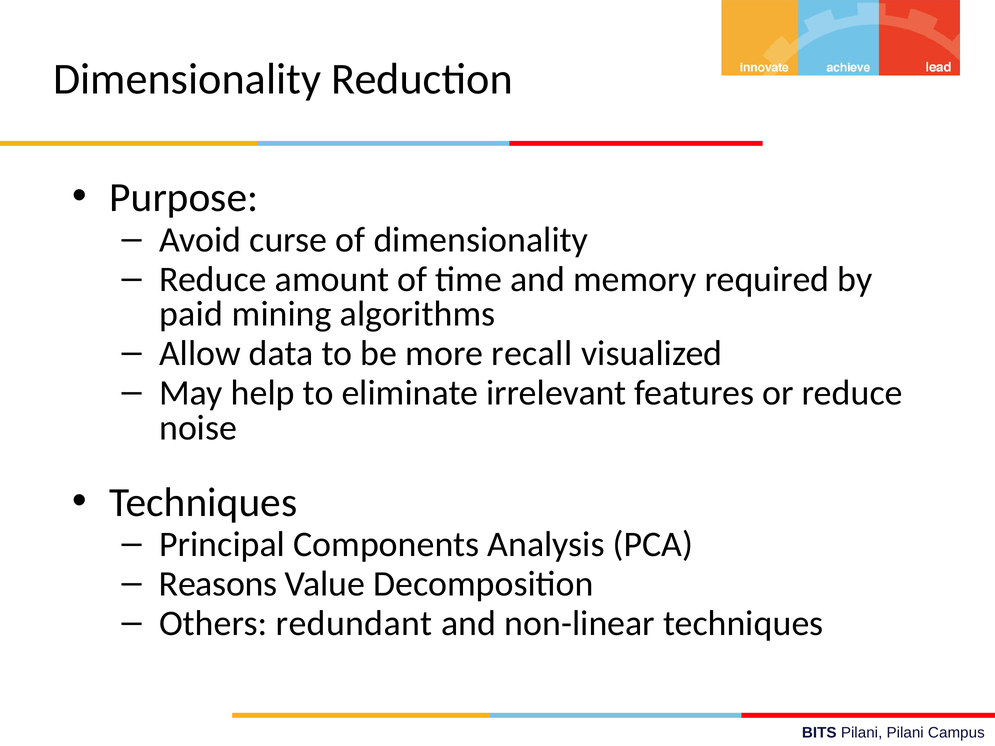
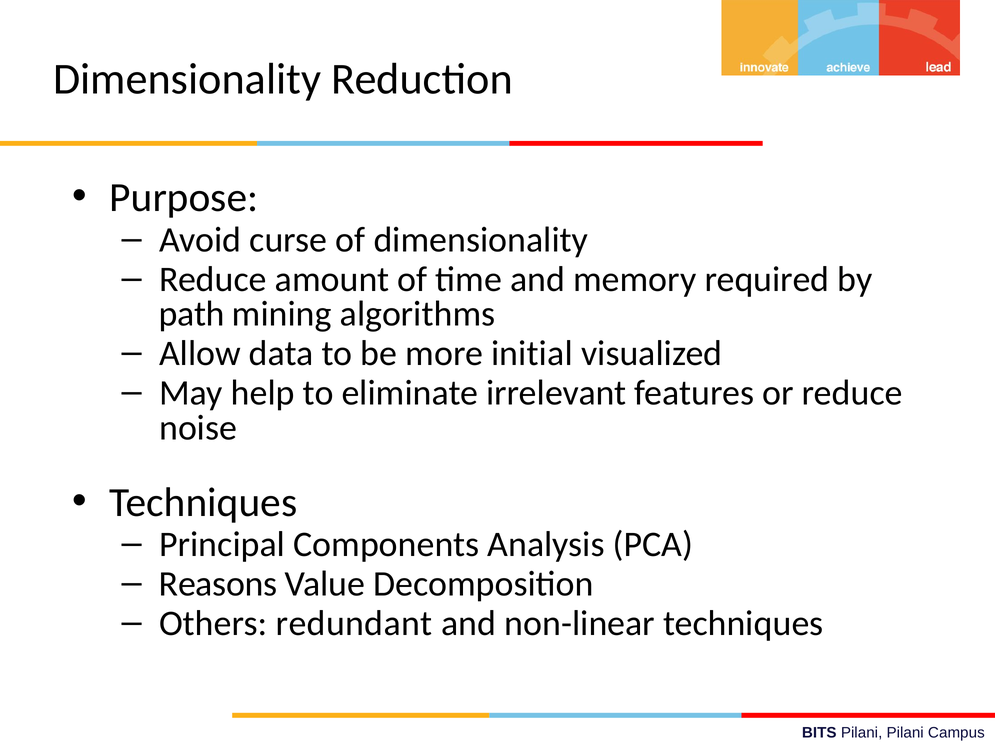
paid: paid -> path (192, 314)
recall: recall -> initial (532, 354)
